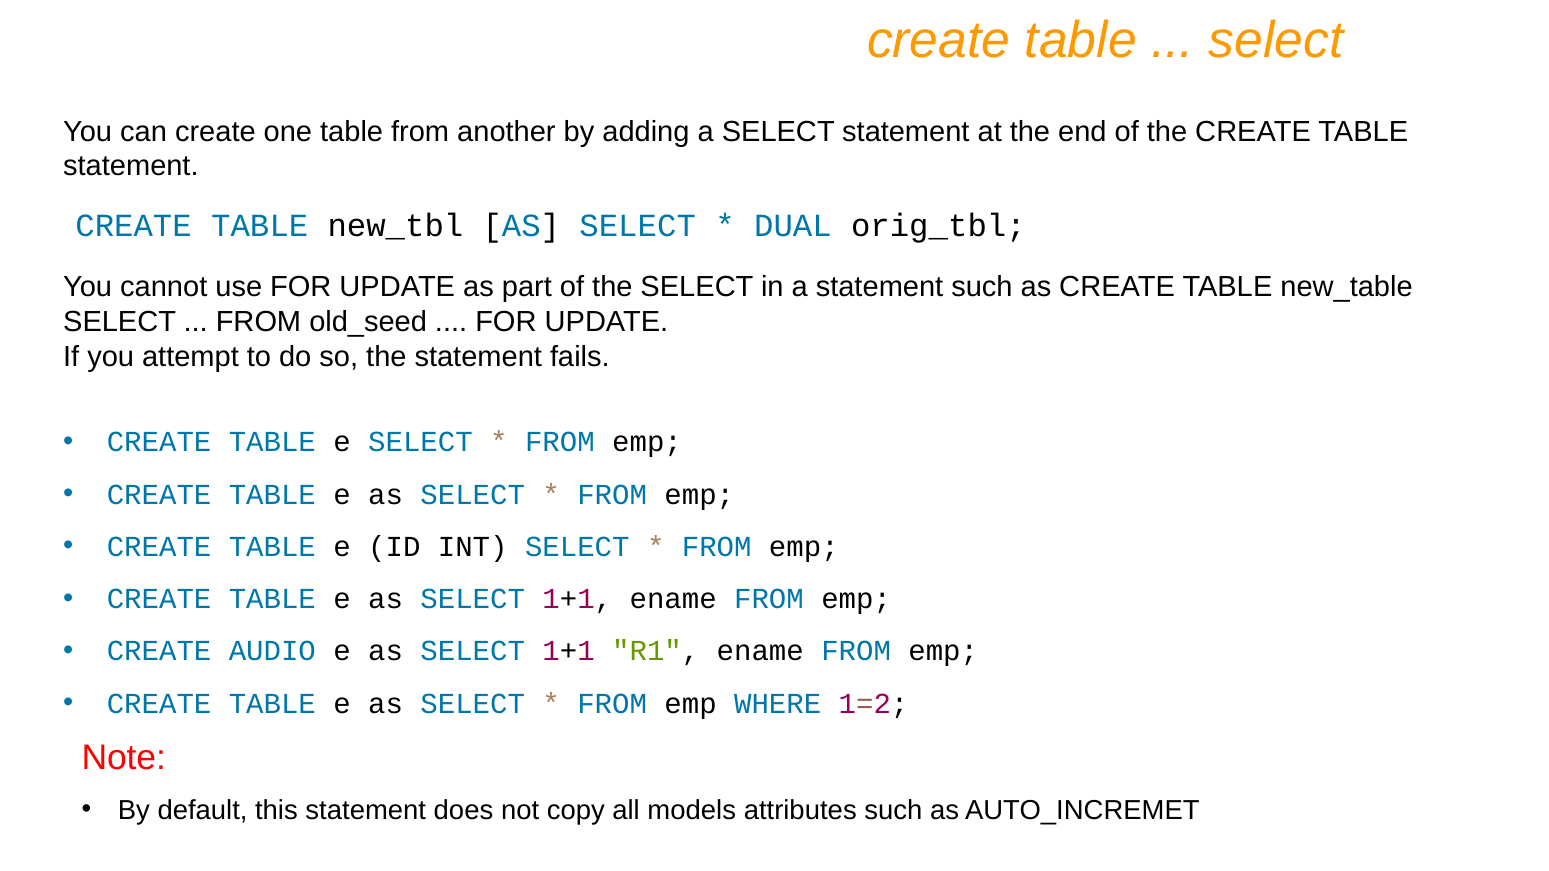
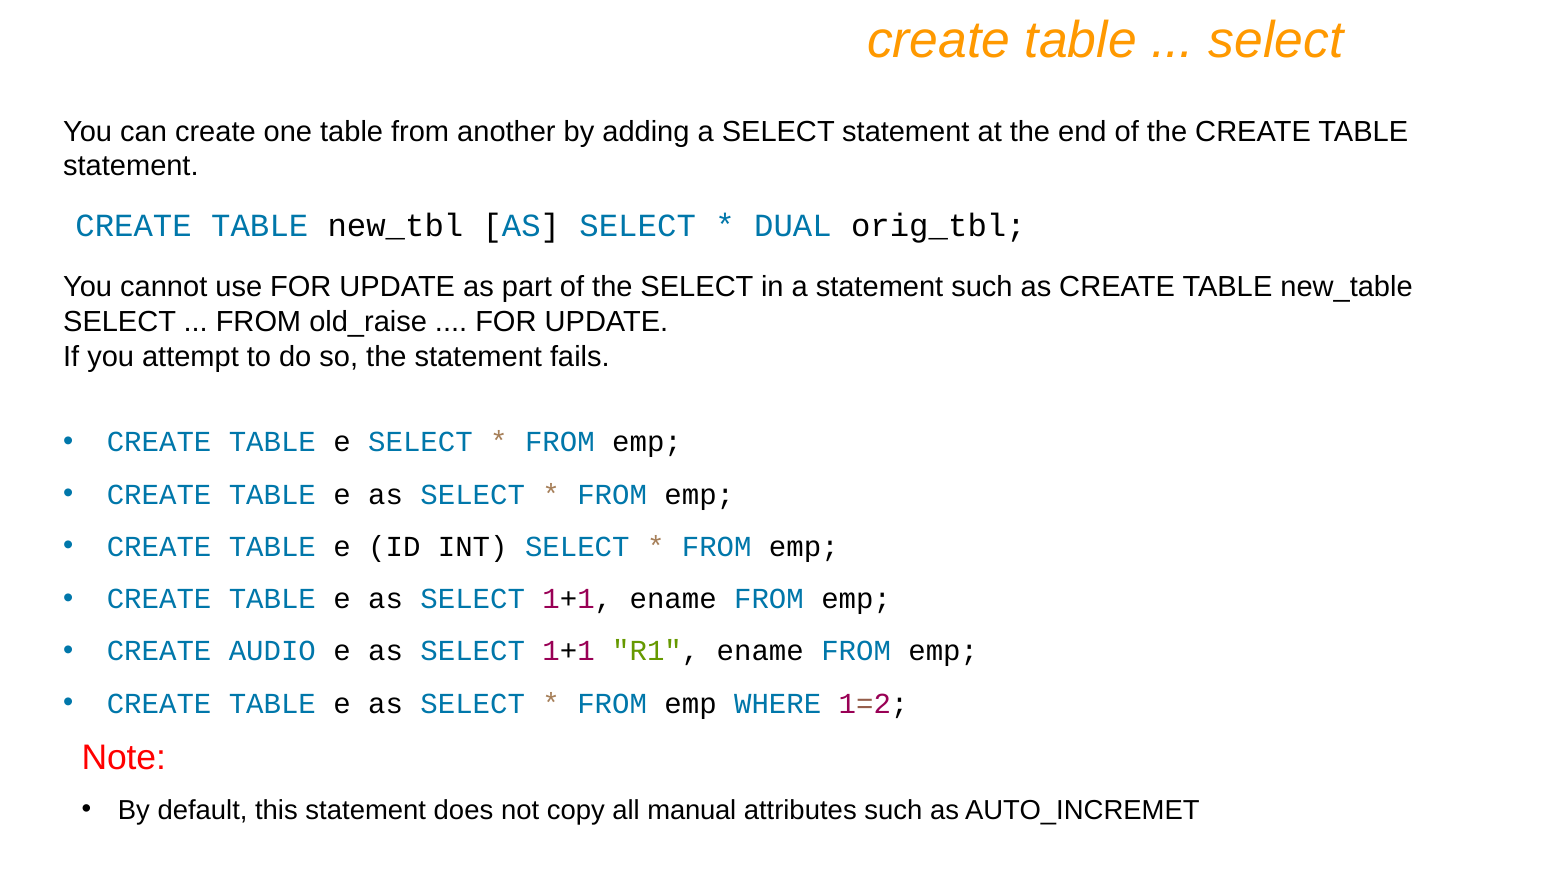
old_seed: old_seed -> old_raise (368, 322)
models: models -> manual (692, 811)
